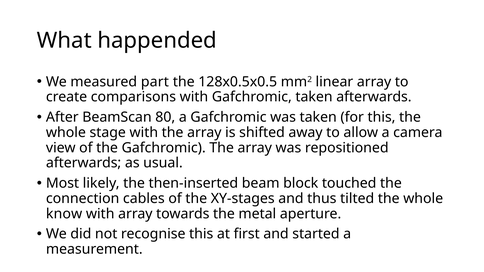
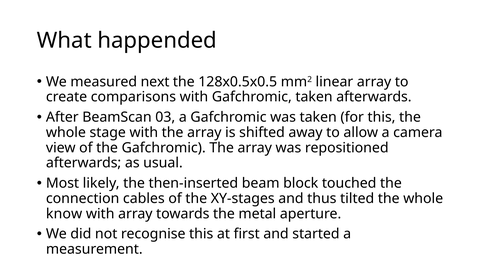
part: part -> next (155, 82)
80: 80 -> 03 (165, 117)
